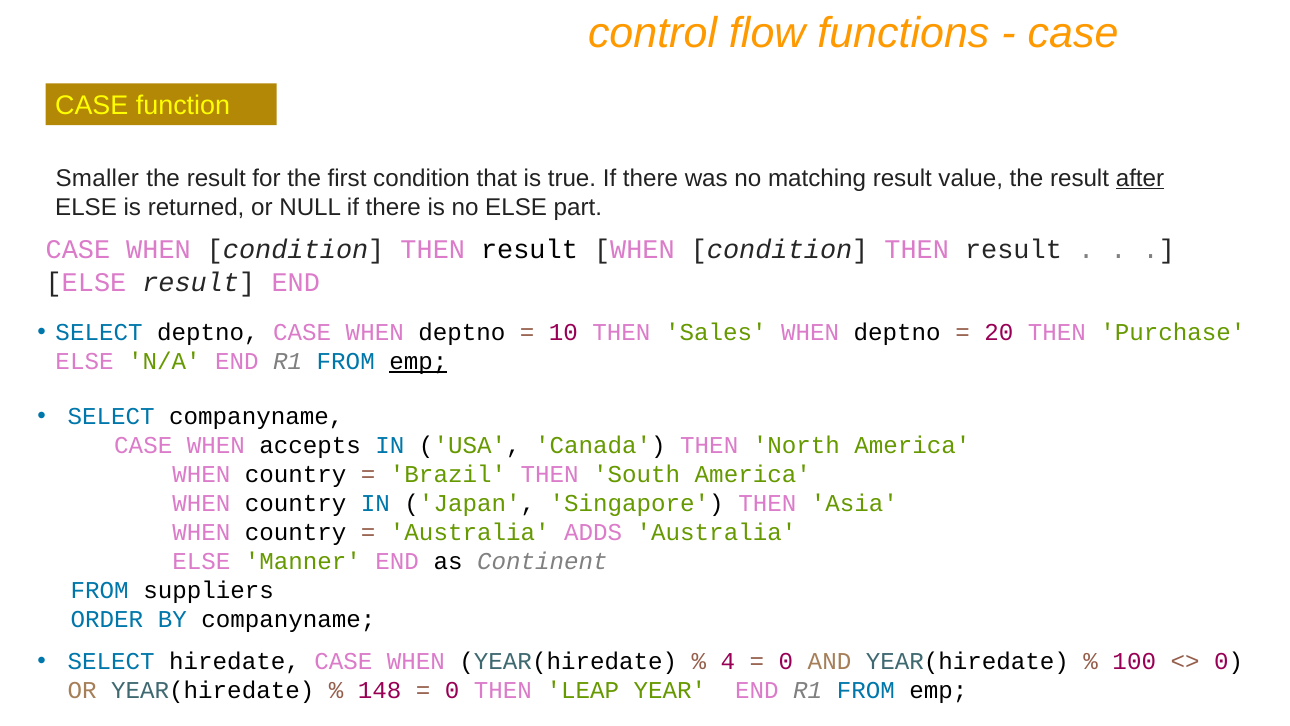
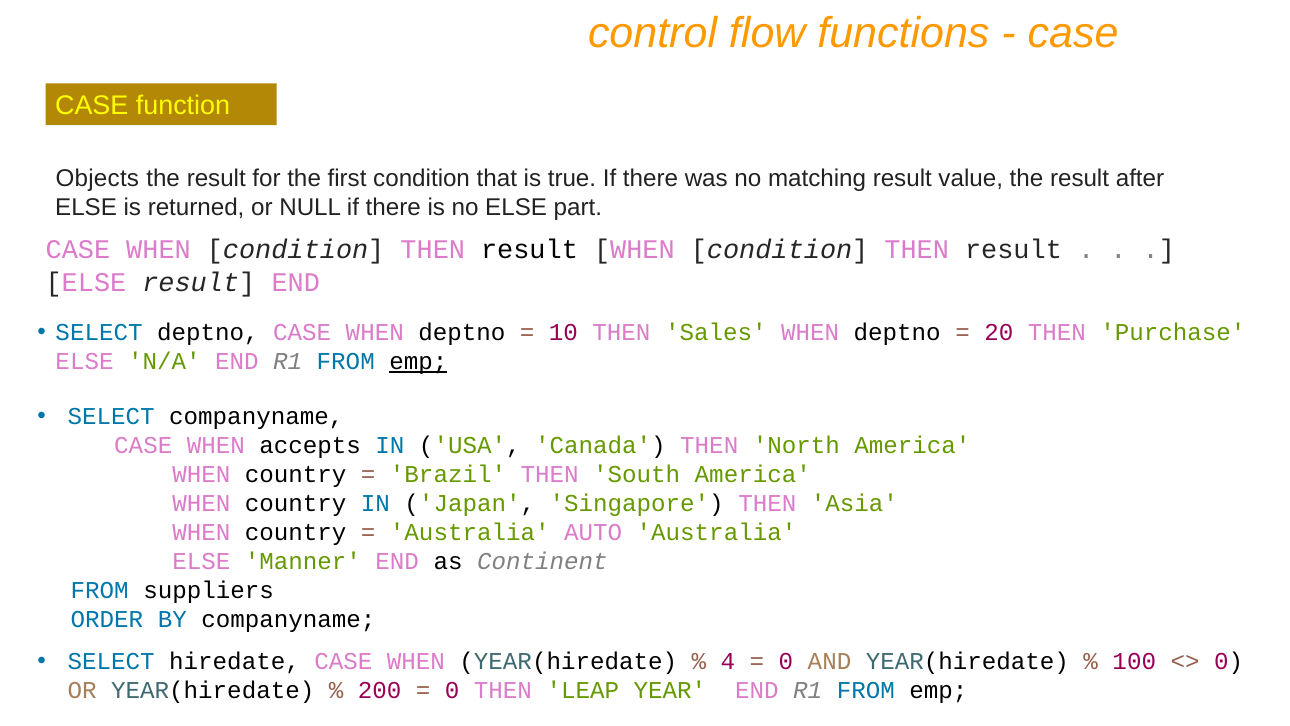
Smaller: Smaller -> Objects (97, 178)
after underline: present -> none (1140, 178)
ADDS: ADDS -> AUTO (593, 532)
148: 148 -> 200 (380, 690)
